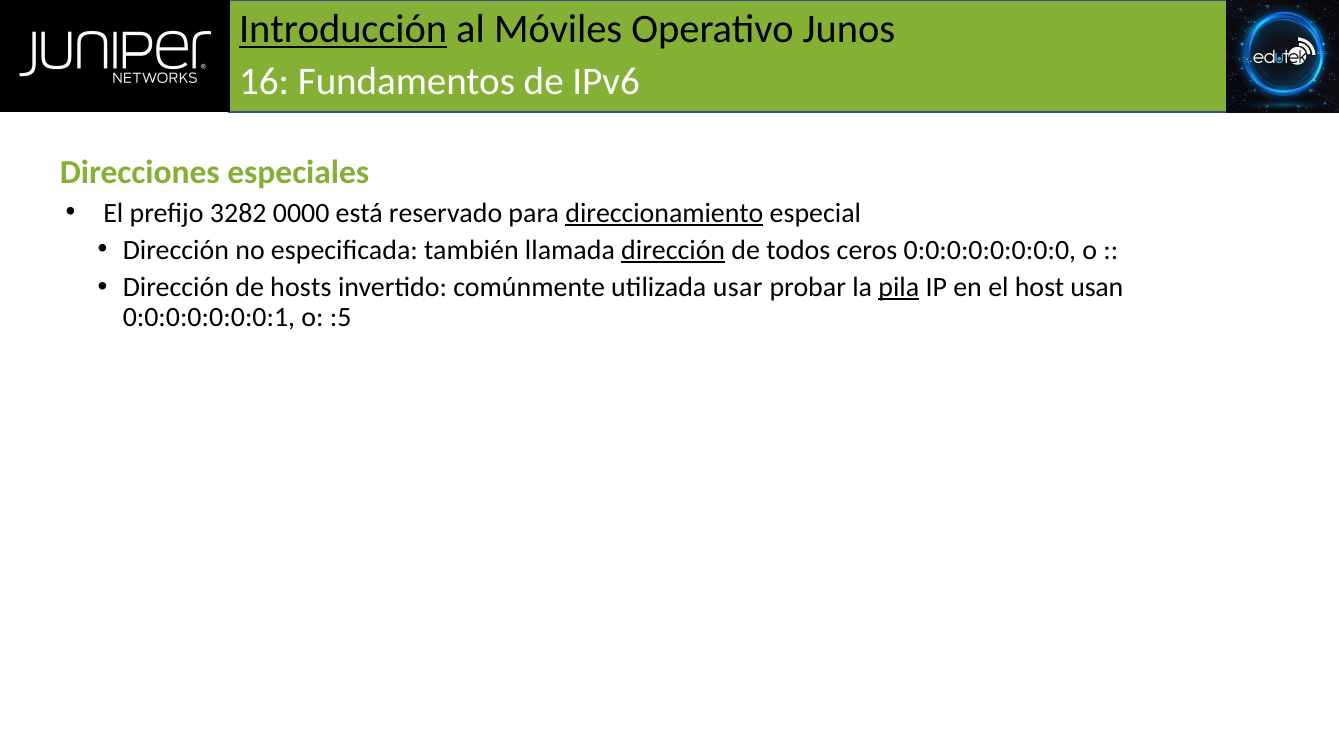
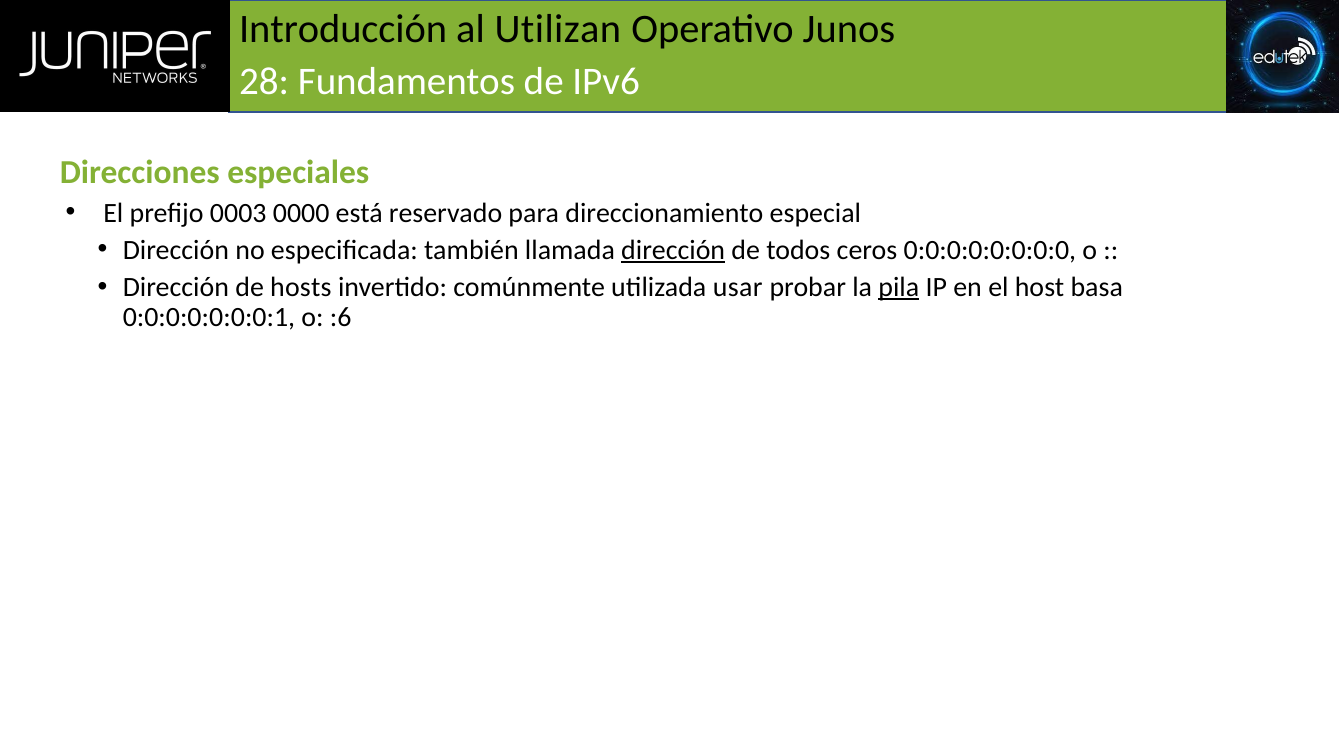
Introducción underline: present -> none (343, 30)
Móviles: Móviles -> Utilizan (558, 30)
16: 16 -> 28 (264, 82)
3282: 3282 -> 0003 (238, 213)
direccionamiento underline: present -> none (664, 213)
usan: usan -> basa (1097, 287)
:5: :5 -> :6 (341, 317)
